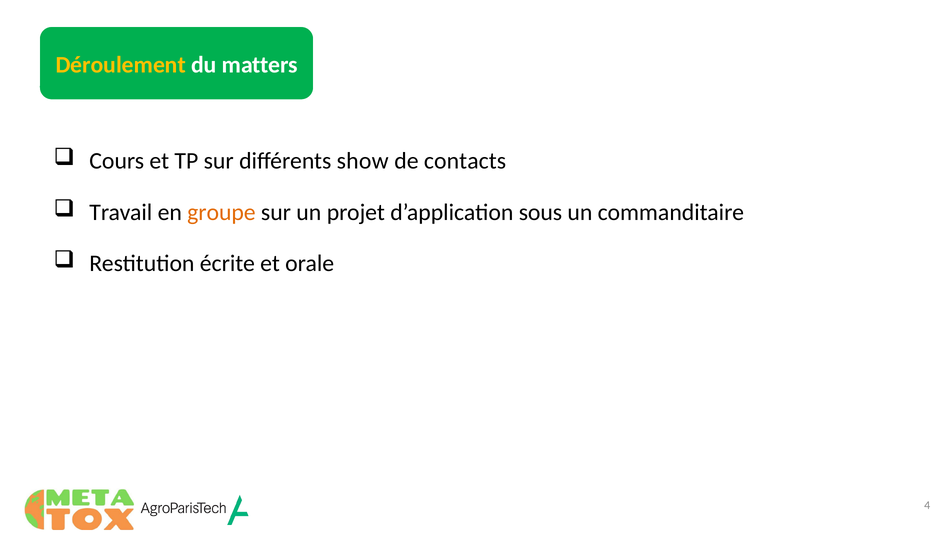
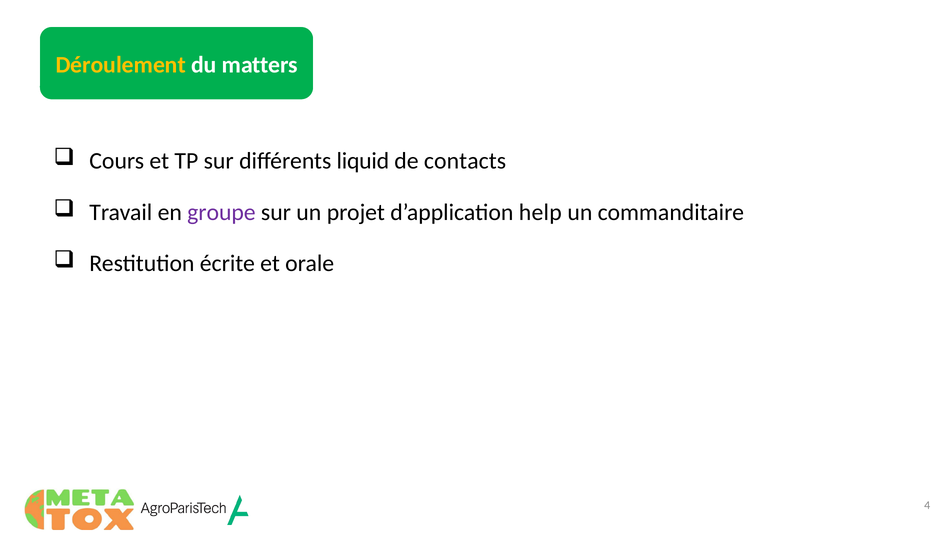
show: show -> liquid (363, 161)
groupe colour: orange -> purple (221, 212)
sous: sous -> help (540, 212)
